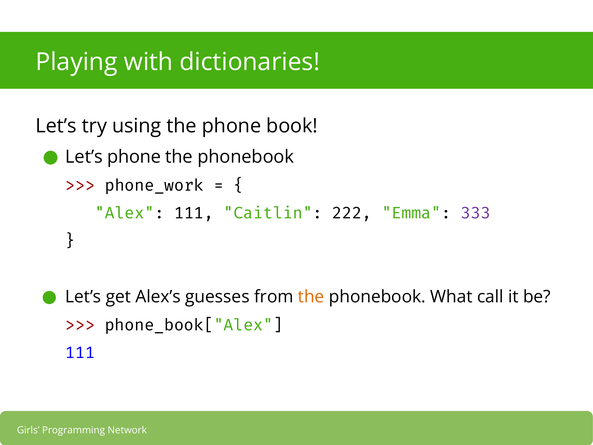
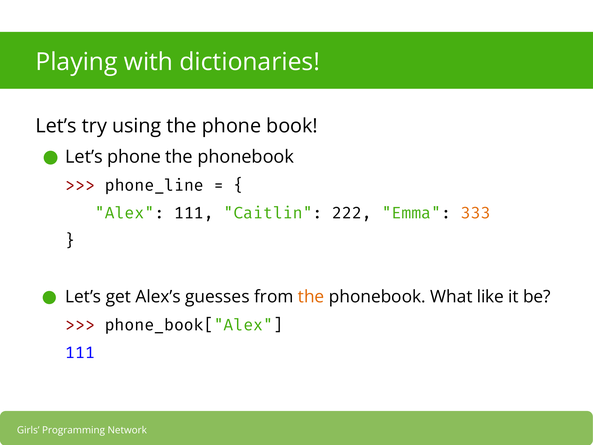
phone_work: phone_work -> phone_line (154, 185)
333 colour: purple -> orange (476, 213)
call: call -> like (490, 297)
